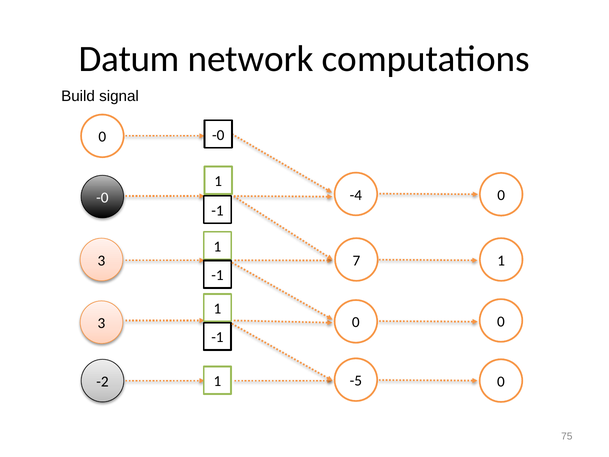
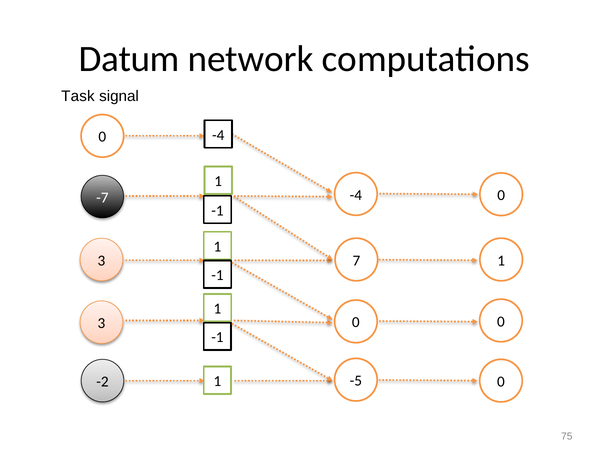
Build: Build -> Task (78, 96)
-0: -0 -> -4 (218, 135)
-0: -0 -> -7 (102, 198)
